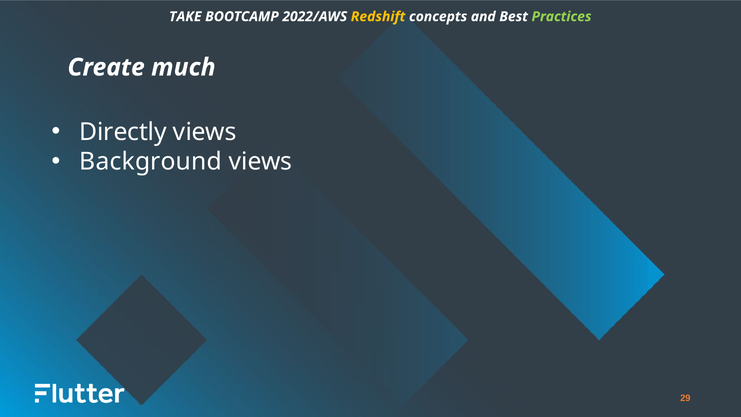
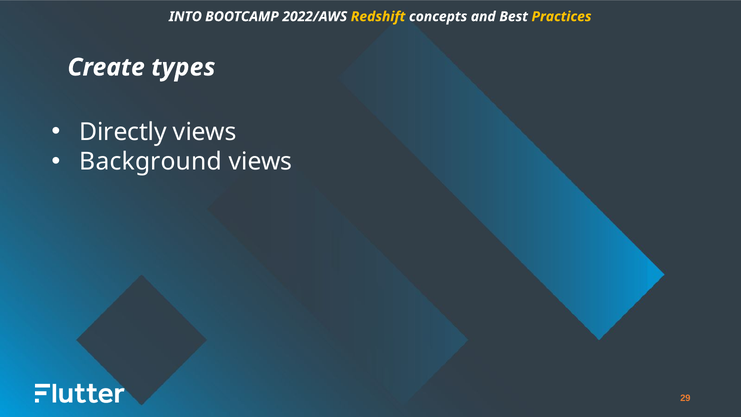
TAKE: TAKE -> INTO (185, 17)
Practices colour: light green -> yellow (561, 17)
much: much -> types (183, 67)
